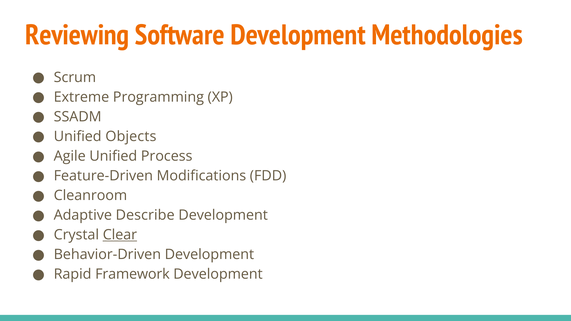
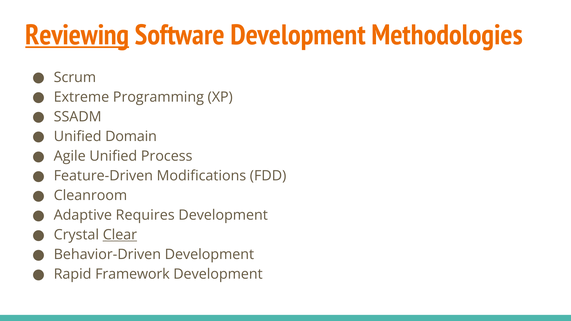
Reviewing underline: none -> present (77, 35)
Objects: Objects -> Domain (131, 137)
Describe: Describe -> Requires (145, 215)
